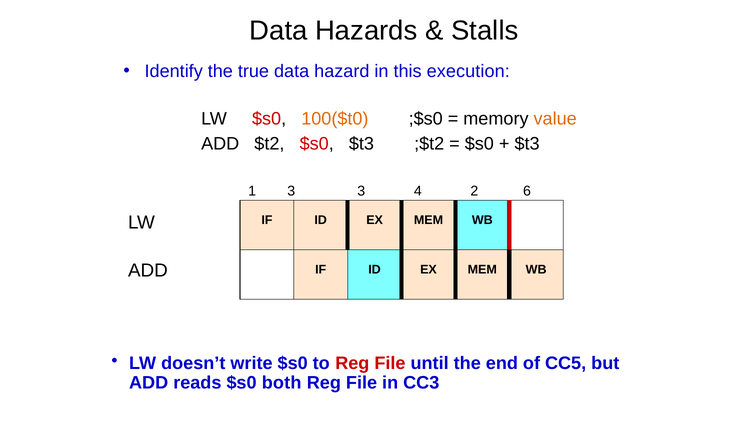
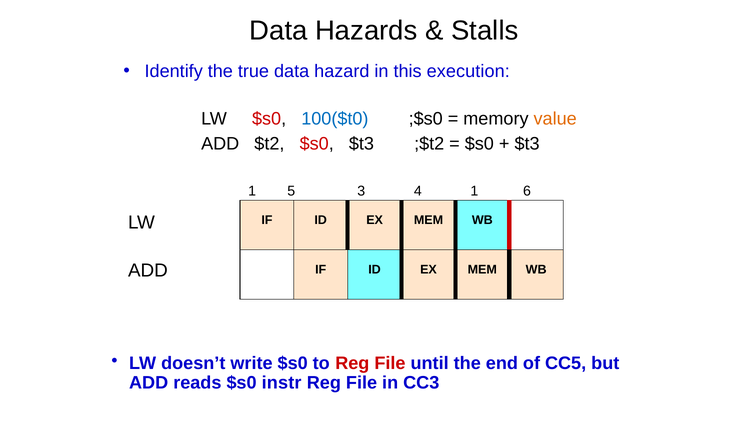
100($t0 colour: orange -> blue (335, 119)
1 3: 3 -> 5 (291, 191)
4 2: 2 -> 1 (474, 191)
both: both -> instr (282, 383)
